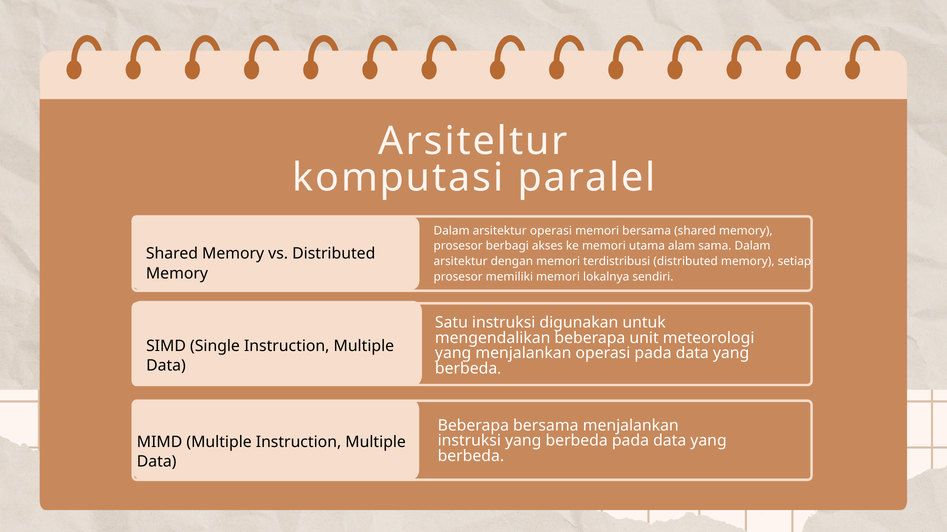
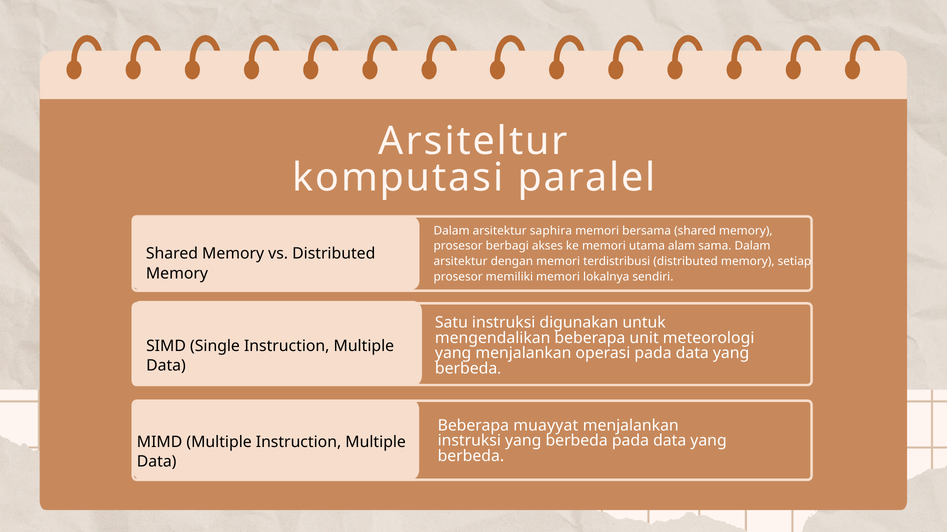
arsitektur operasi: operasi -> saphira (551, 231)
Beberapa bersama: bersama -> muayyat (546, 426)
